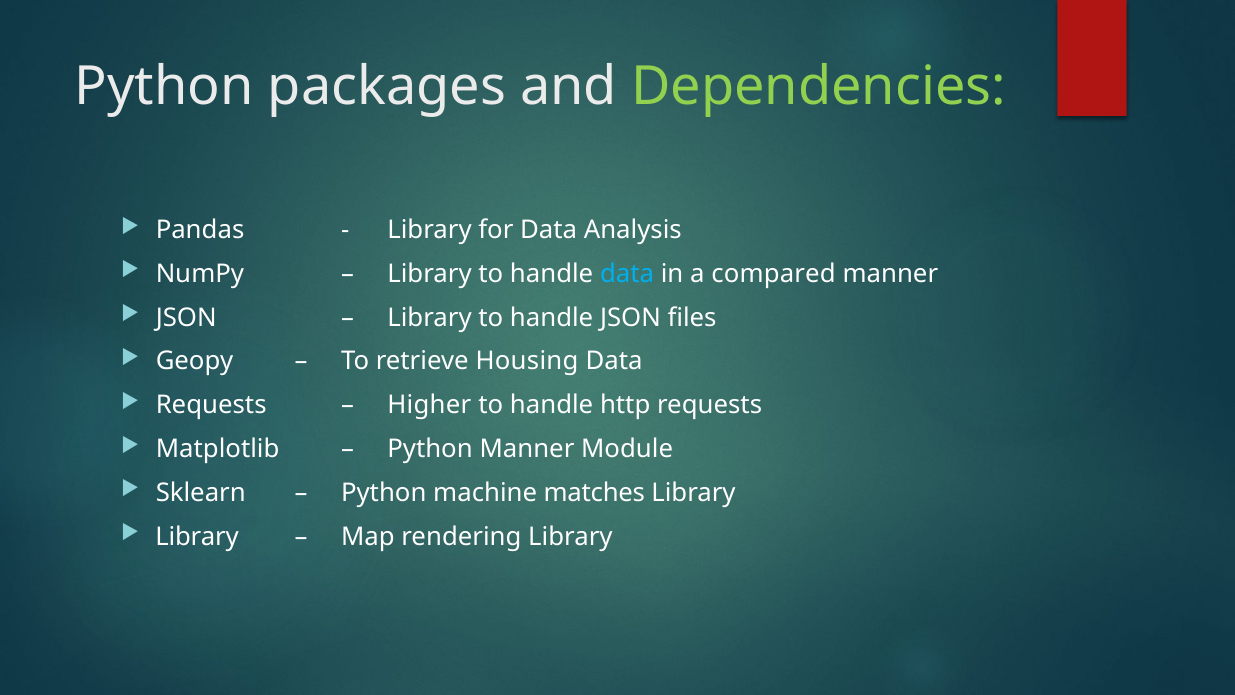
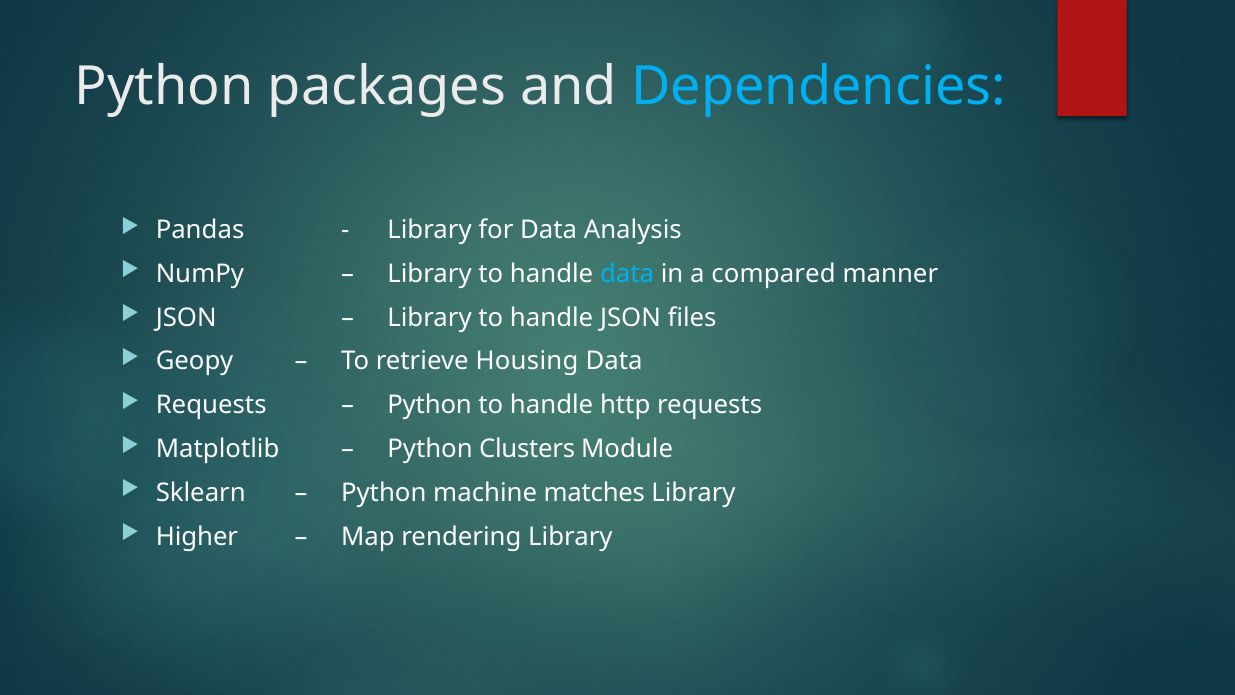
Dependencies colour: light green -> light blue (819, 87)
Higher: Higher -> Python (430, 405)
Python Manner: Manner -> Clusters (527, 449)
Library: Library -> Higher (197, 536)
